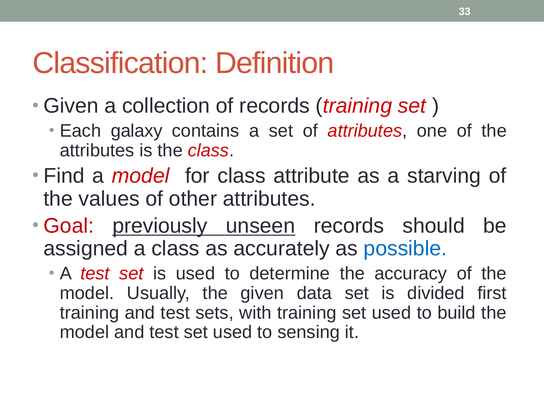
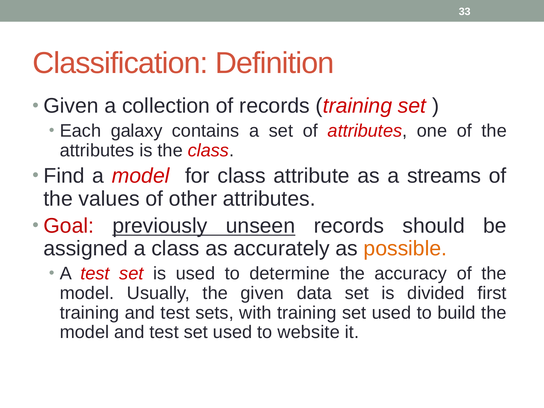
starving: starving -> streams (444, 176)
possible colour: blue -> orange (405, 249)
sensing: sensing -> website (309, 332)
